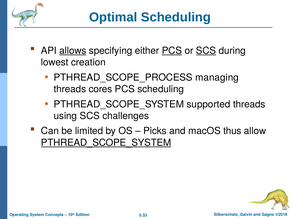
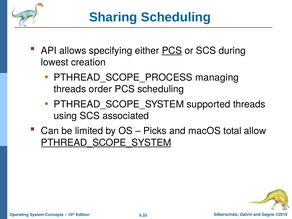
Optimal: Optimal -> Sharing (113, 17)
allows underline: present -> none (73, 51)
SCS underline: present -> none (206, 51)
cores: cores -> order (100, 89)
challenges: challenges -> associated (126, 116)
thus: thus -> total (232, 131)
